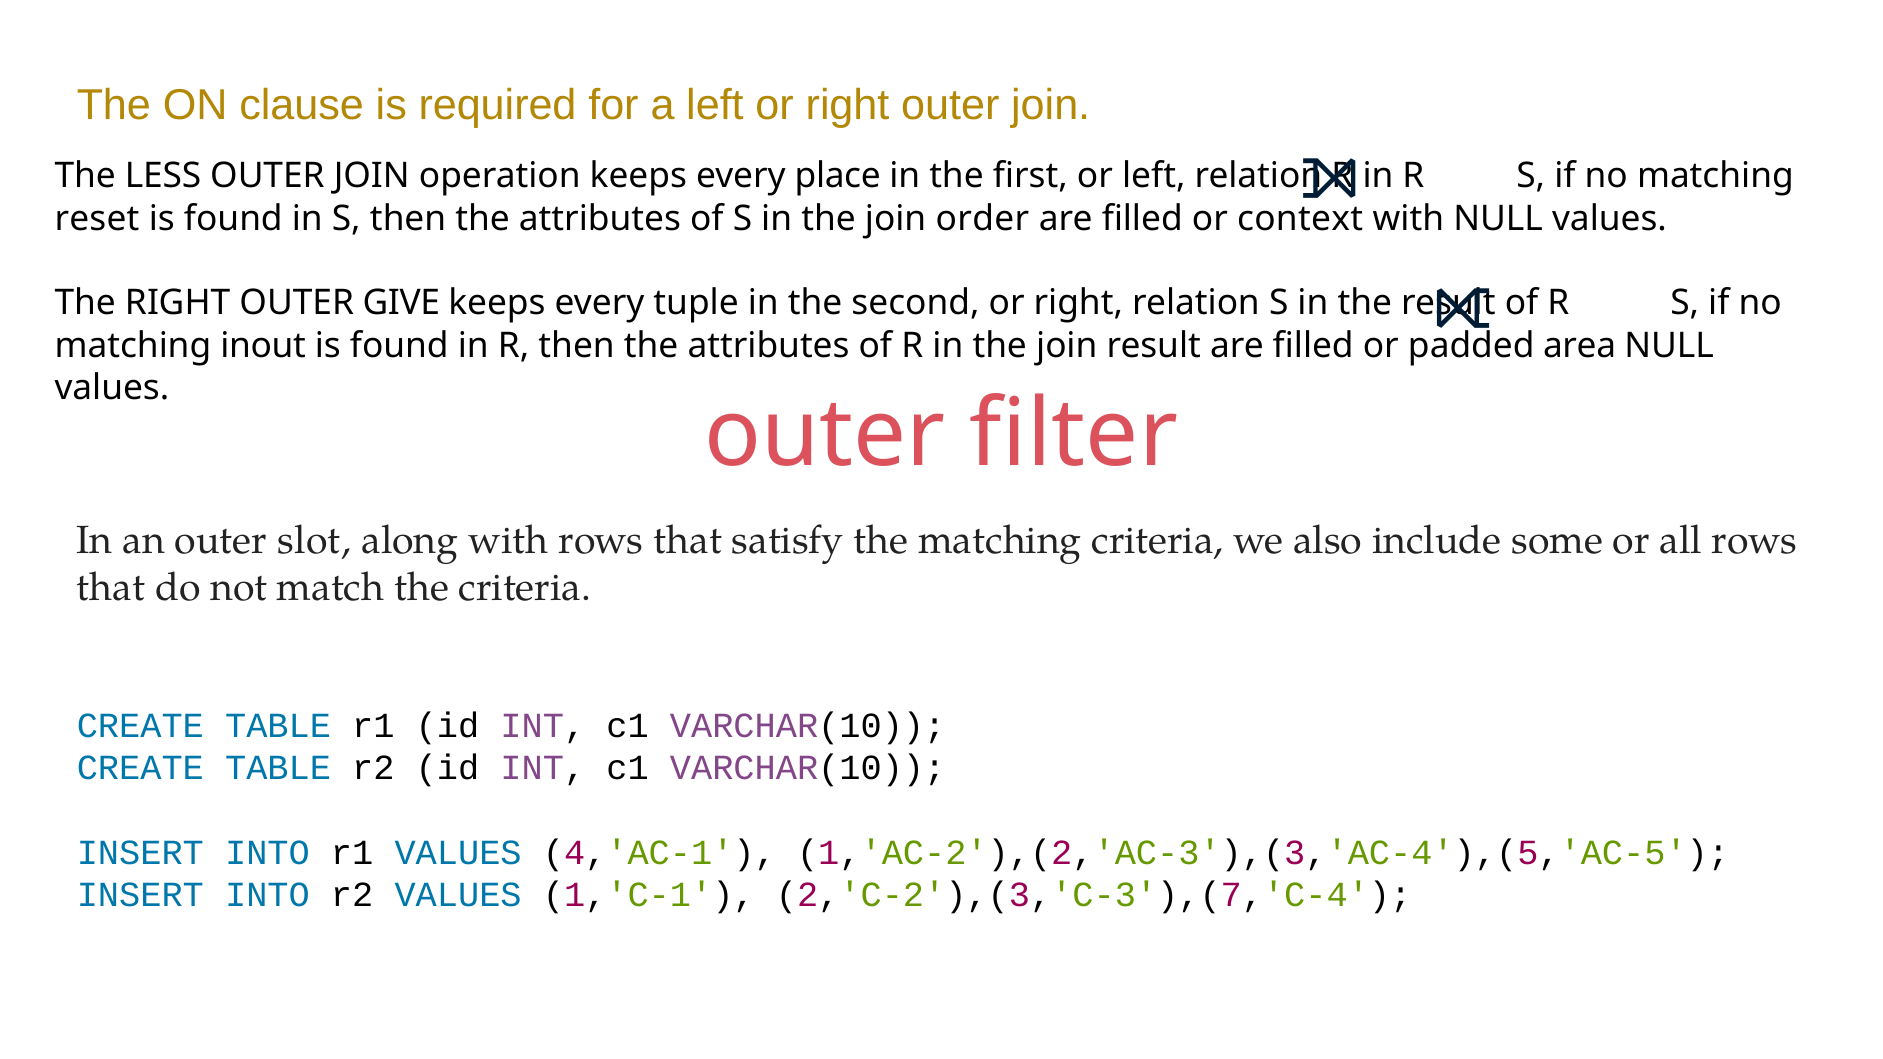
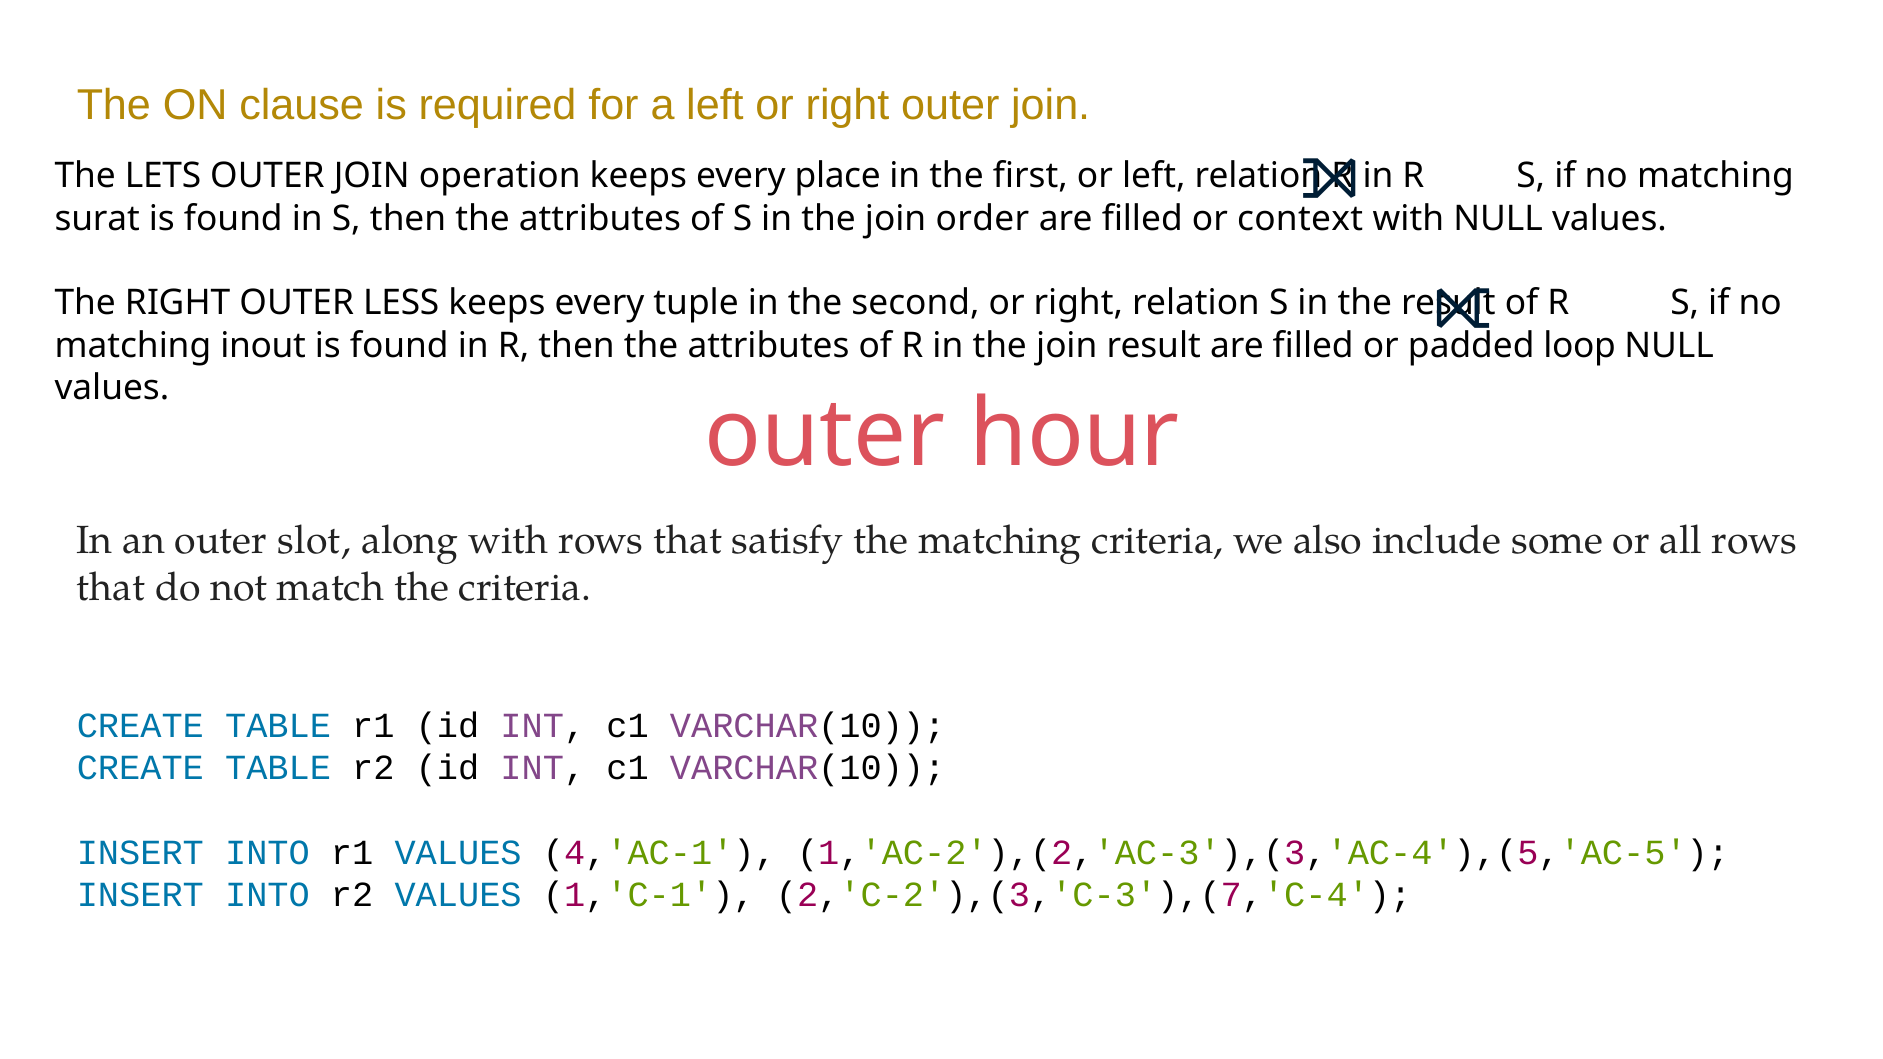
LESS: LESS -> LETS (163, 176)
reset: reset -> surat (97, 219)
GIVE: GIVE -> LESS (401, 303)
area: area -> loop (1580, 346)
filter: filter -> hour (1075, 435)
